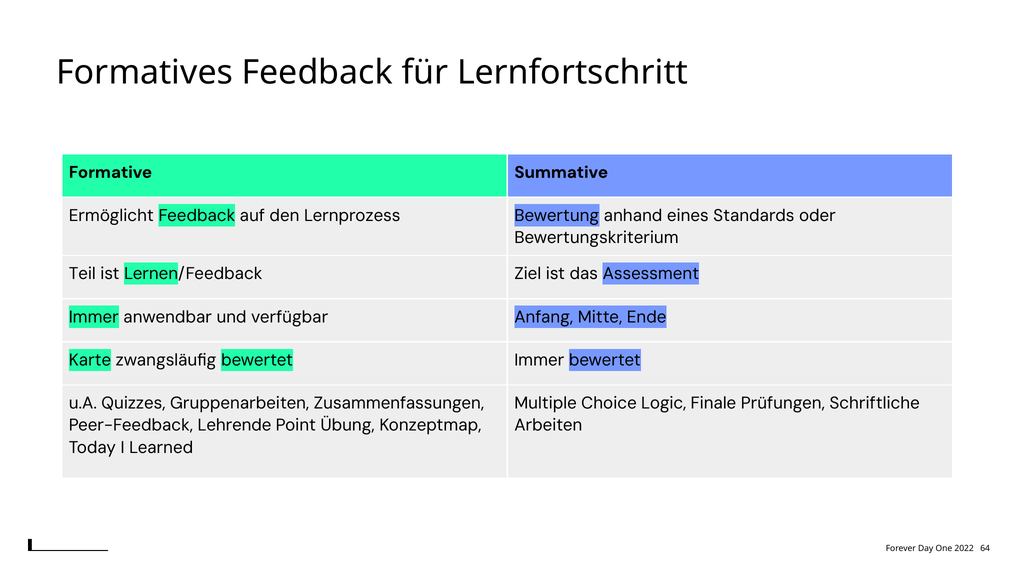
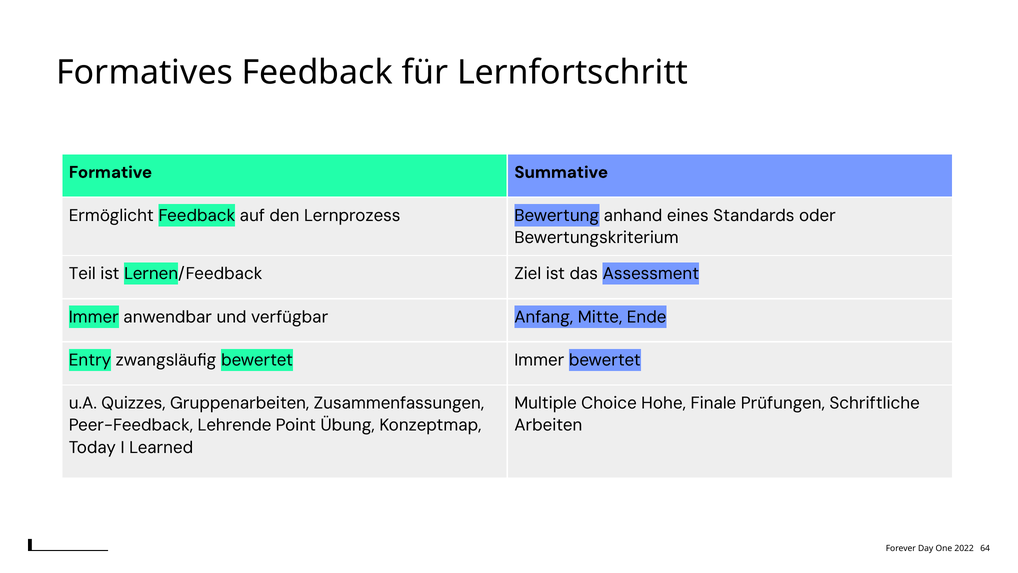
Karte: Karte -> Entry (90, 360)
Logic: Logic -> Hohe (664, 403)
